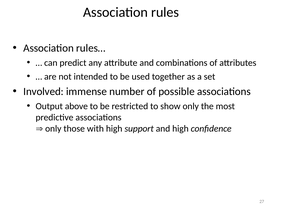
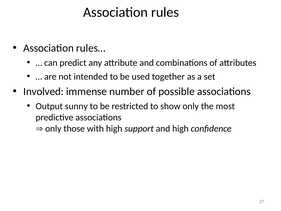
above: above -> sunny (76, 106)
